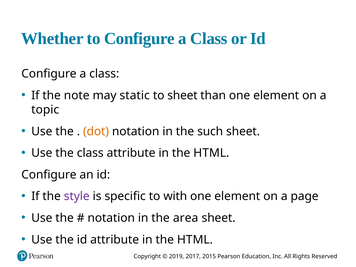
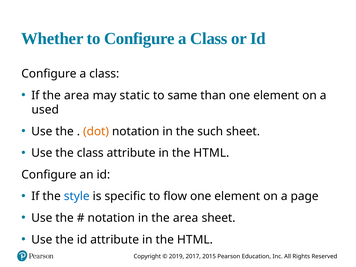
If the note: note -> area (77, 95)
to sheet: sheet -> same (182, 95)
topic: topic -> used (45, 110)
style colour: purple -> blue (77, 196)
with: with -> flow (175, 196)
